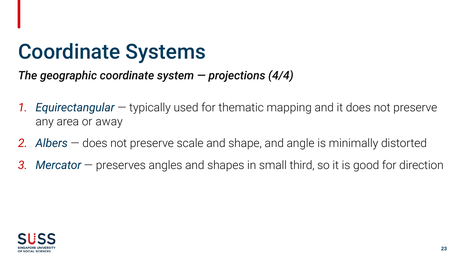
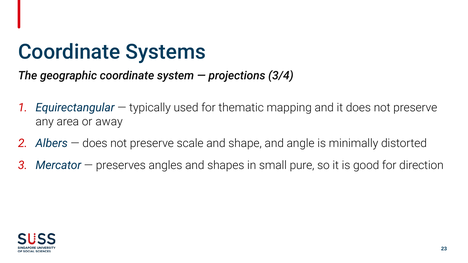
4/4: 4/4 -> 3/4 (281, 76)
third: third -> pure (302, 165)
